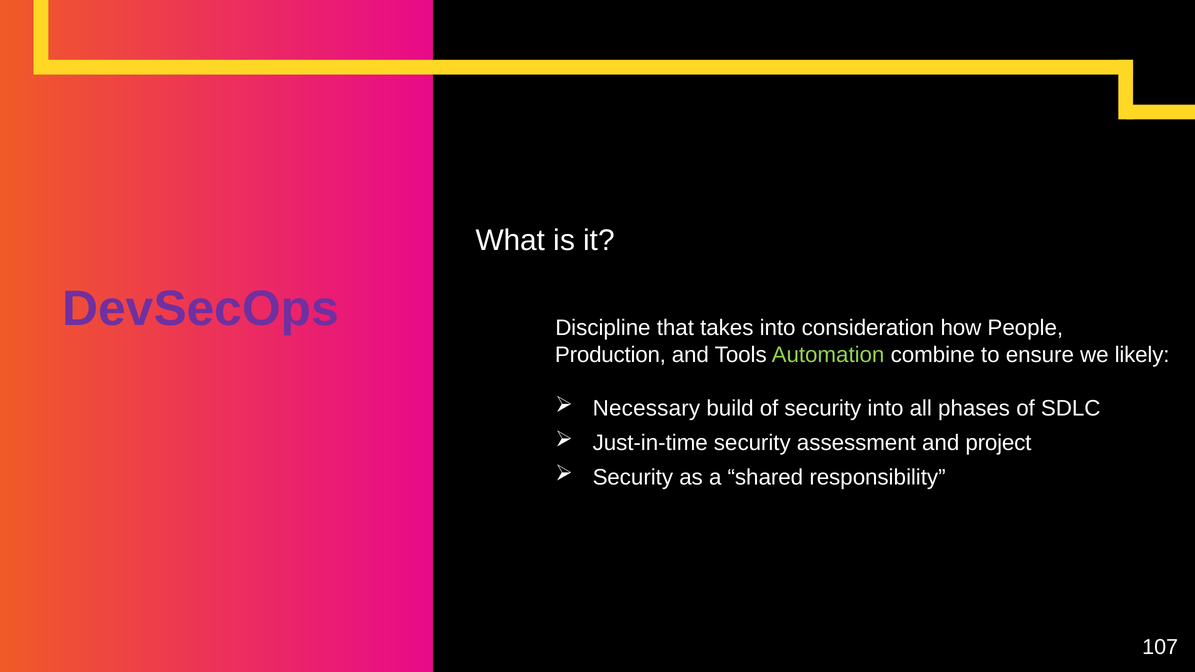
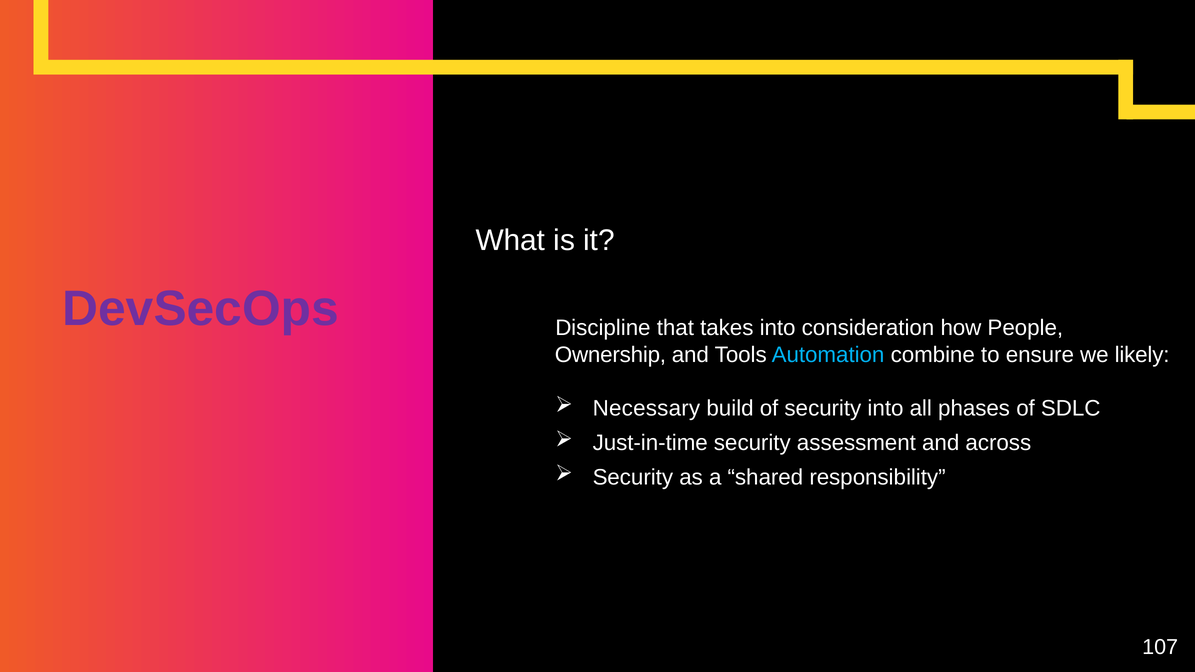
Production: Production -> Ownership (610, 355)
Automation colour: light green -> light blue (828, 355)
project: project -> across (998, 443)
